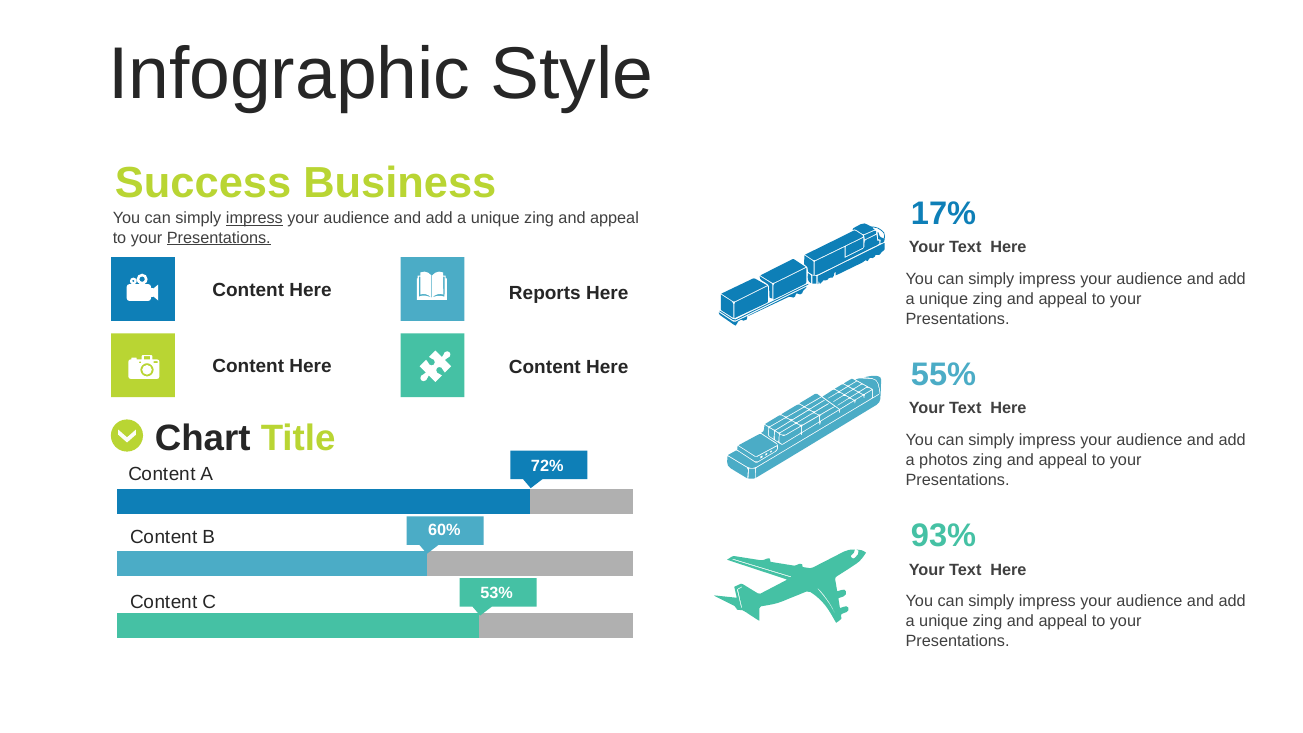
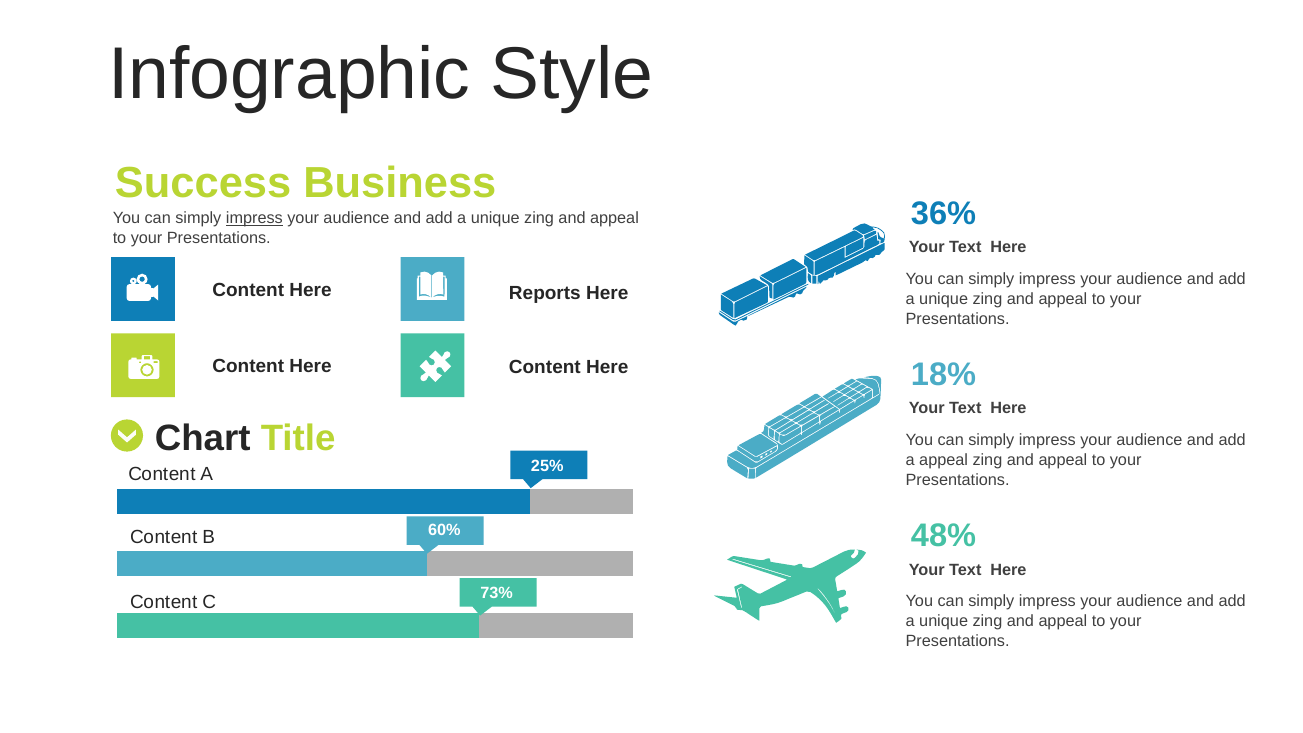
17%: 17% -> 36% (943, 214)
Presentations underline: present -> none (219, 238)
55%: 55% -> 18% (943, 375)
a photos: photos -> appeal (944, 460)
72%: 72% -> 25% (547, 466)
93%: 93% -> 48% (943, 536)
53%: 53% -> 73% (497, 594)
